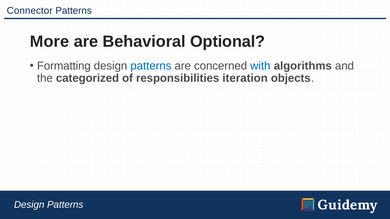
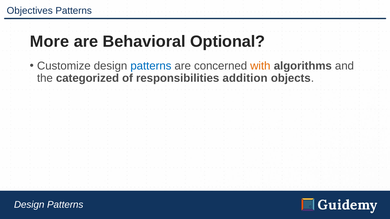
Connector: Connector -> Objectives (30, 11)
Formatting: Formatting -> Customize (64, 66)
with colour: blue -> orange (260, 66)
iteration: iteration -> addition (245, 78)
